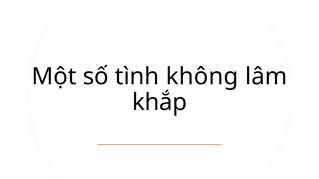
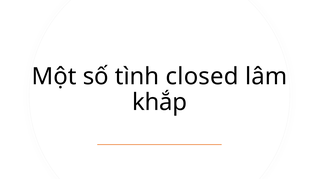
không: không -> closed (202, 77)
